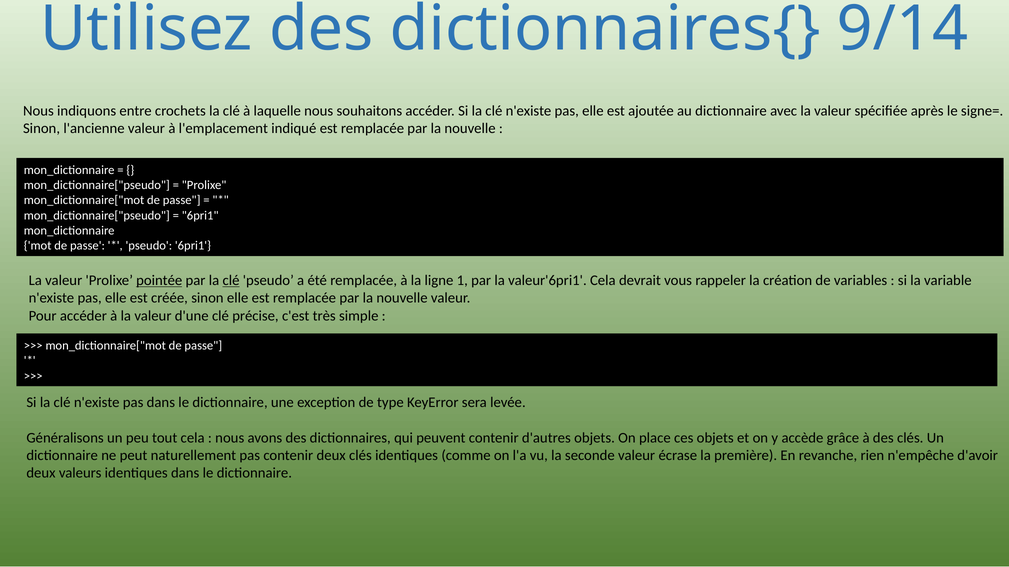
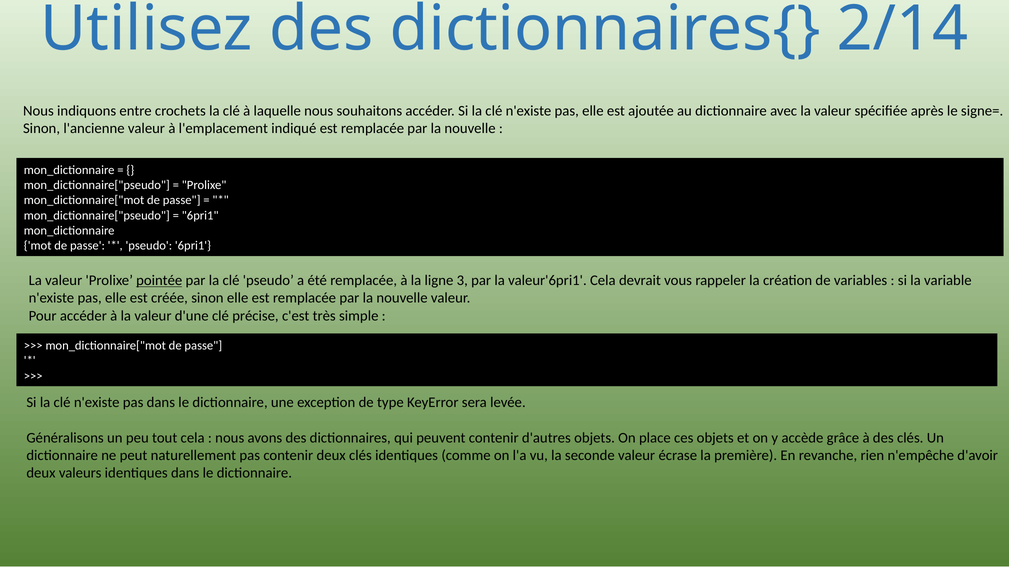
9/14: 9/14 -> 2/14 (903, 29)
clé underline: present -> none (231, 281)
1: 1 -> 3 (462, 281)
